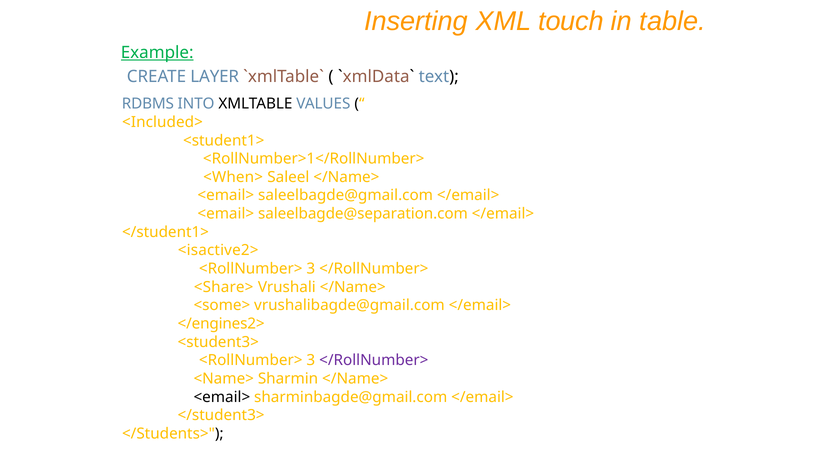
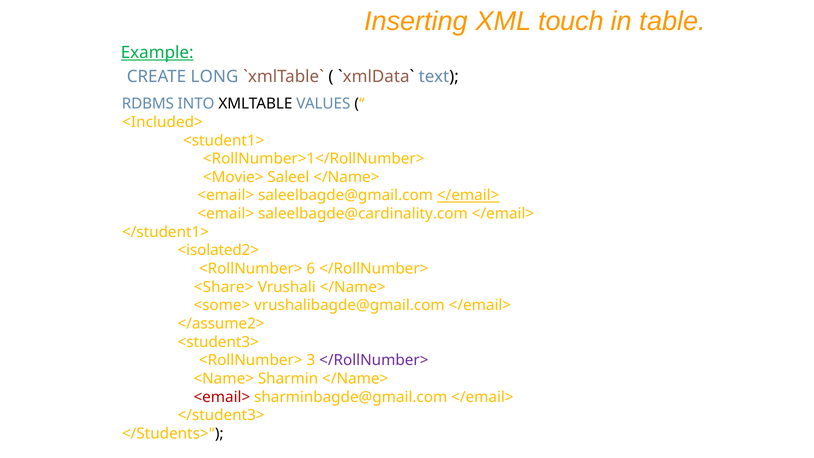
LAYER: LAYER -> LONG (215, 76)
<When>: <When> -> <Movie> (233, 177)
</email> underline: none -> present (468, 195)
saleelbagde@separation.com: saleelbagde@separation.com -> saleelbagde@cardinality.com (363, 214)
<isactive2>: <isactive2> -> <isolated2> (218, 250)
3: 3 -> 6 (311, 269)
</engines2>: </engines2> -> </assume2> (221, 324)
<email> colour: black -> red (222, 397)
